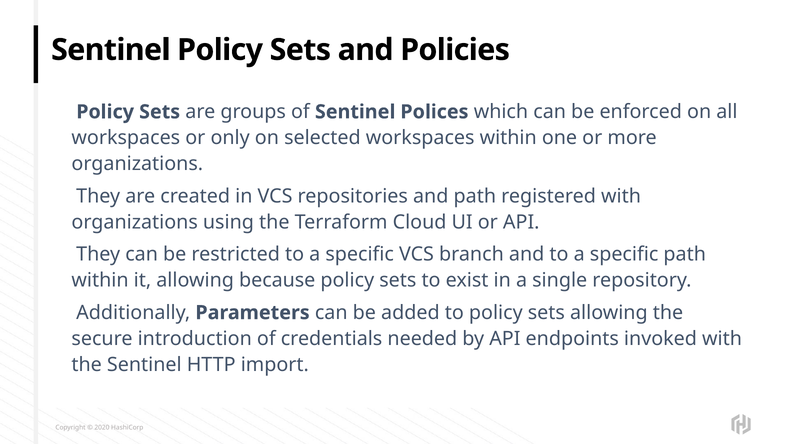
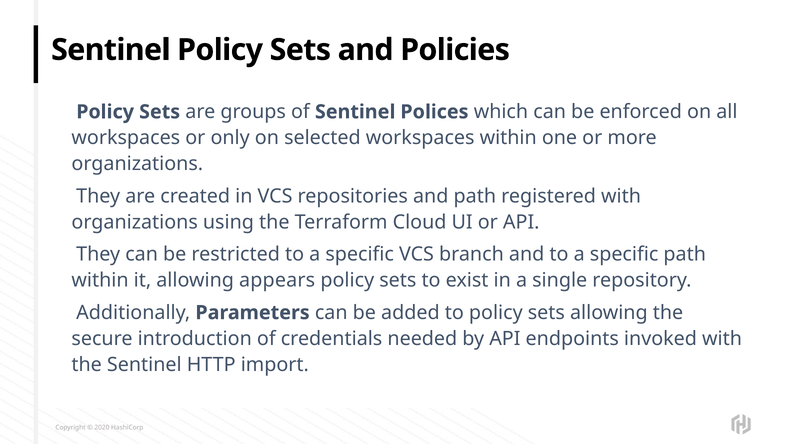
because: because -> appears (277, 280)
